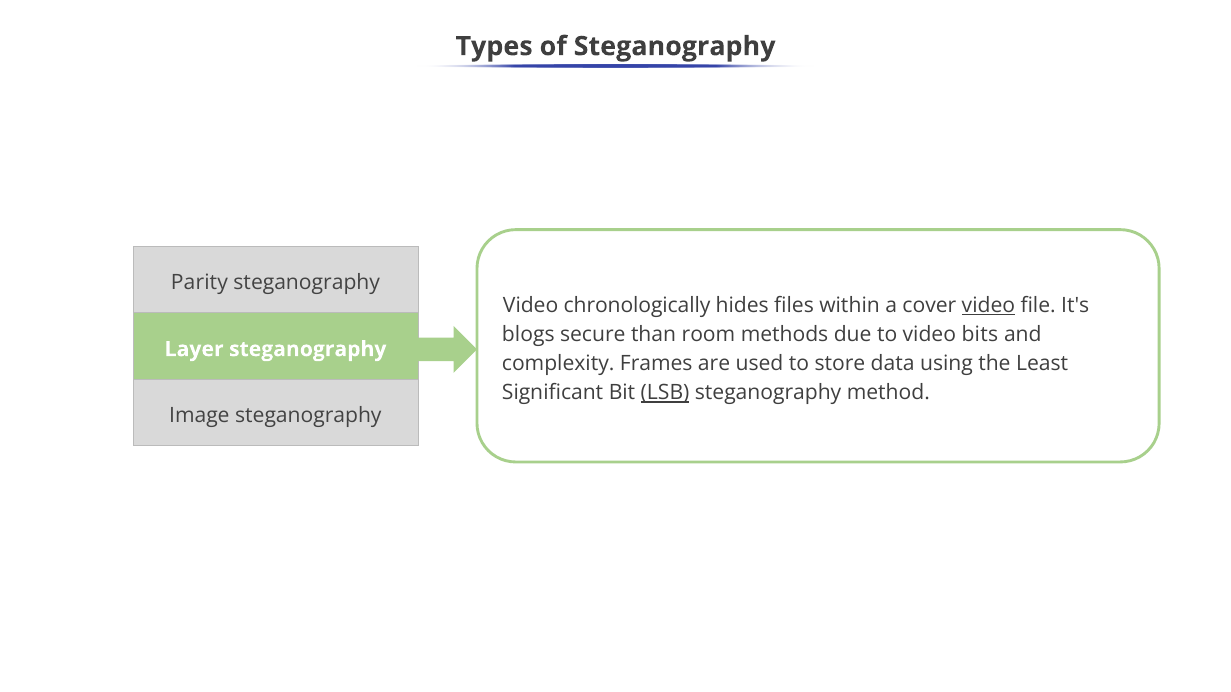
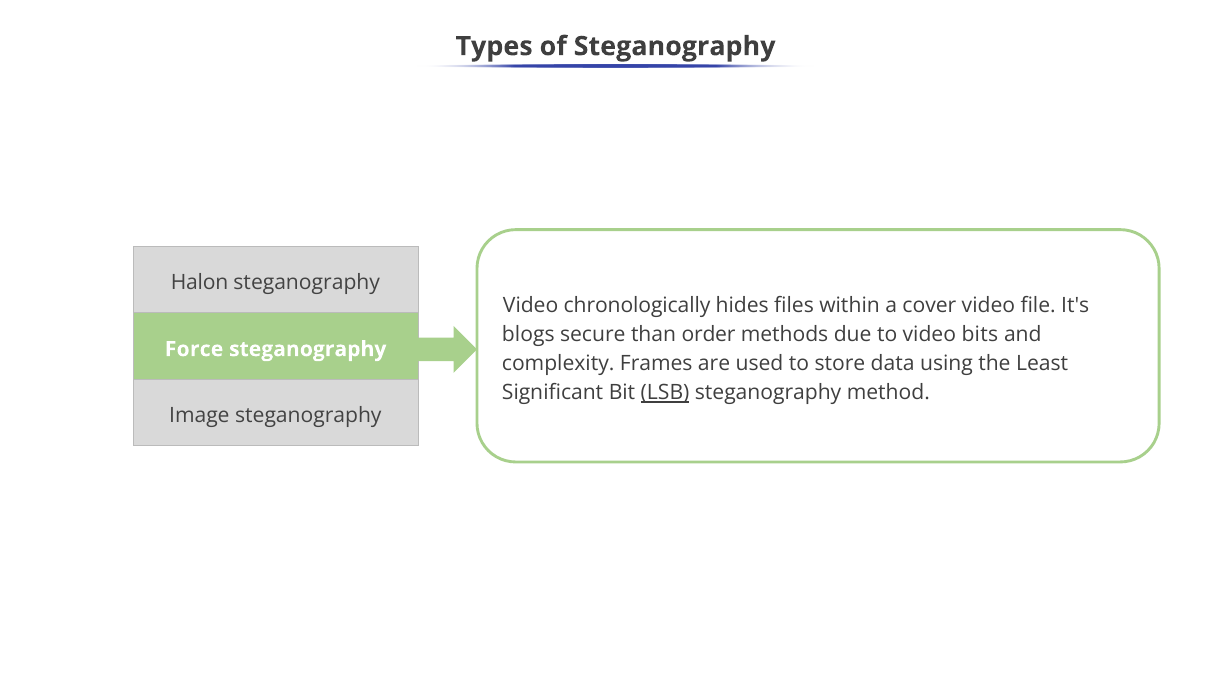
Parity: Parity -> Halon (200, 283)
video underline: present -> none (988, 306)
room: room -> order (709, 335)
Layer: Layer -> Force (194, 349)
